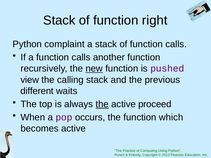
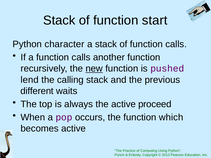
right: right -> start (155, 20)
complaint: complaint -> character (64, 44)
view: view -> lend (30, 80)
the underline: present -> none (102, 104)
